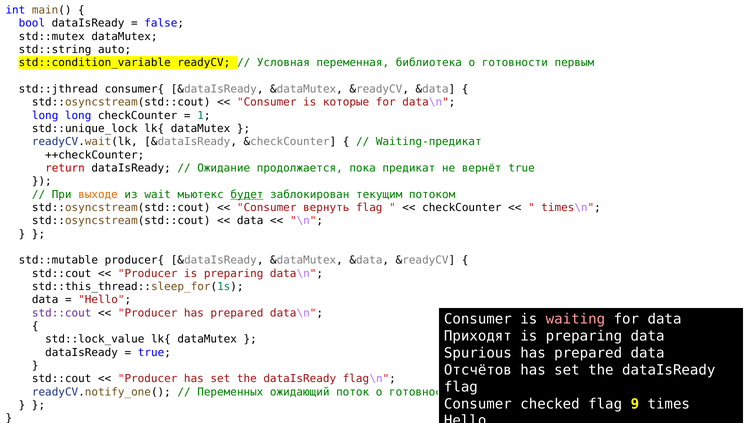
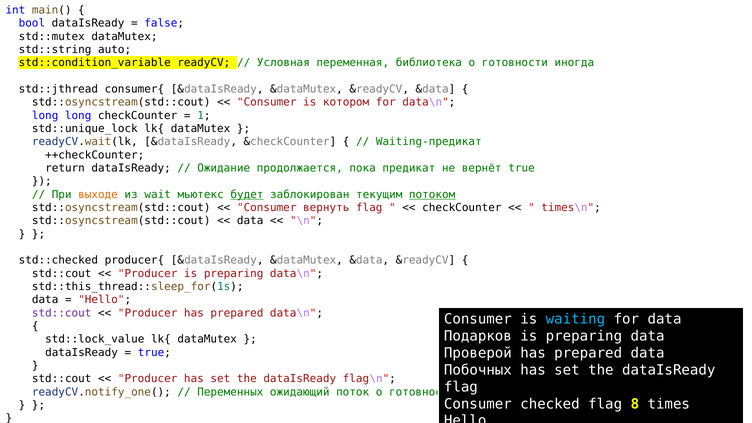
первым: первым -> иногда (574, 63)
которые: которые -> котором (346, 102)
return colour: red -> black (65, 168)
потоком underline: none -> present (432, 194)
std::mutable: std::mutable -> std::checked (58, 260)
waiting colour: pink -> light blue (575, 319)
Приходят: Приходят -> Подарков (478, 336)
Spurious: Spurious -> Проверой (478, 353)
Отсчётов: Отсчётов -> Побочных (478, 370)
9: 9 -> 8 (635, 404)
